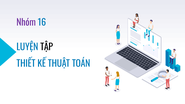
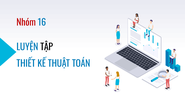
Nhóm colour: purple -> red (26, 23)
